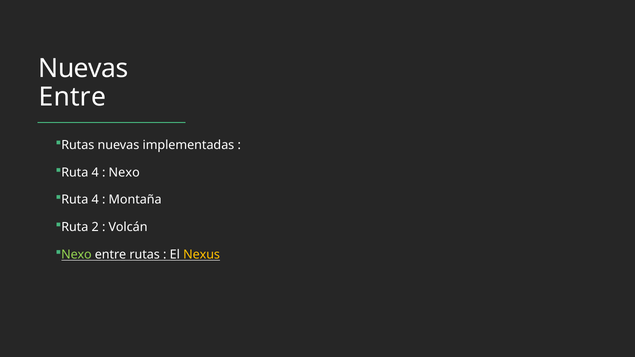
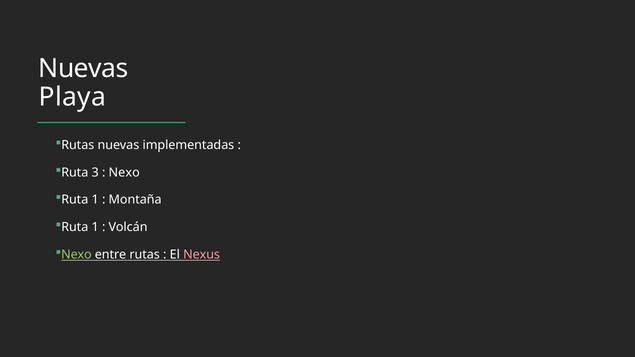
Entre: Entre -> Playa (72, 97)
4: 4 -> 3 (95, 173)
4: 4 -> 1 (95, 200)
2: 2 -> 1 (95, 227)
Nexus colour: yellow -> pink (202, 255)
